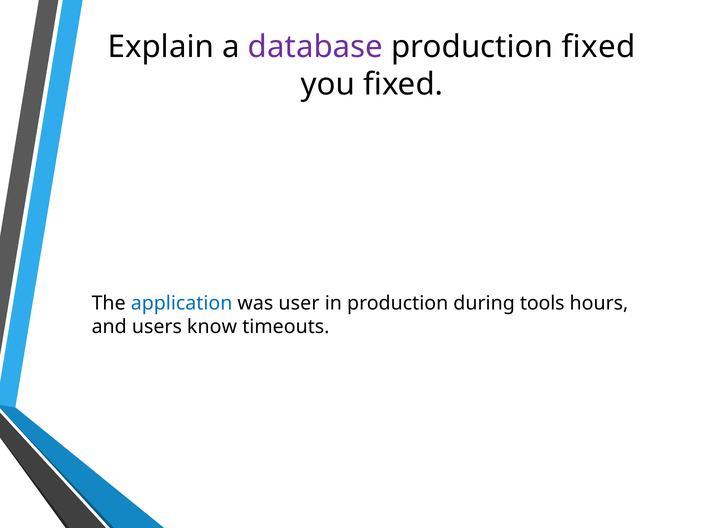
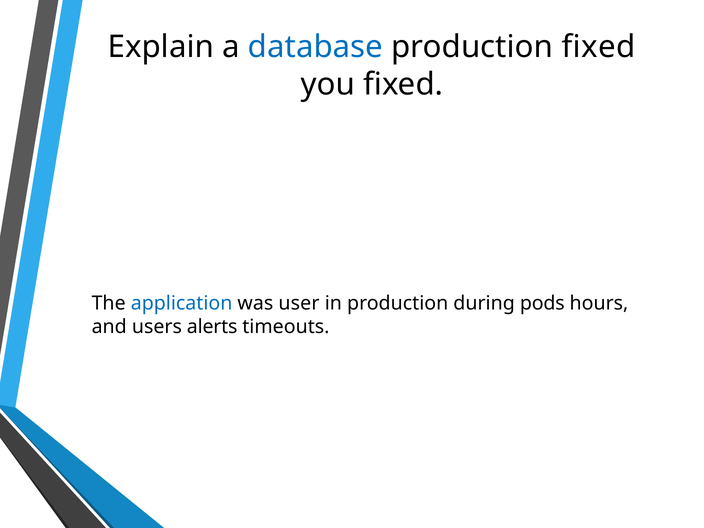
database colour: purple -> blue (316, 47)
tools: tools -> pods (542, 303)
know: know -> alerts (212, 327)
